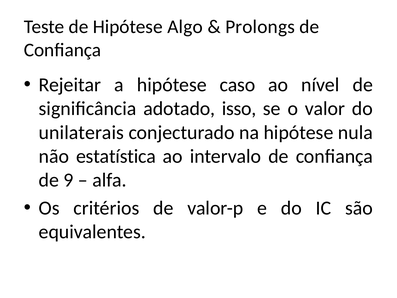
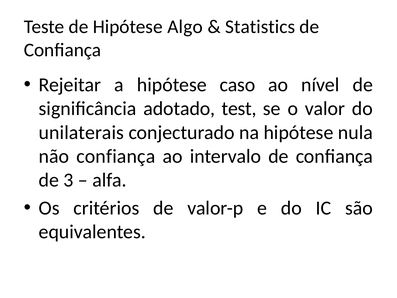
Prolongs: Prolongs -> Statistics (260, 27)
isso: isso -> test (239, 109)
não estatística: estatística -> confiança (116, 156)
9: 9 -> 3 (68, 180)
